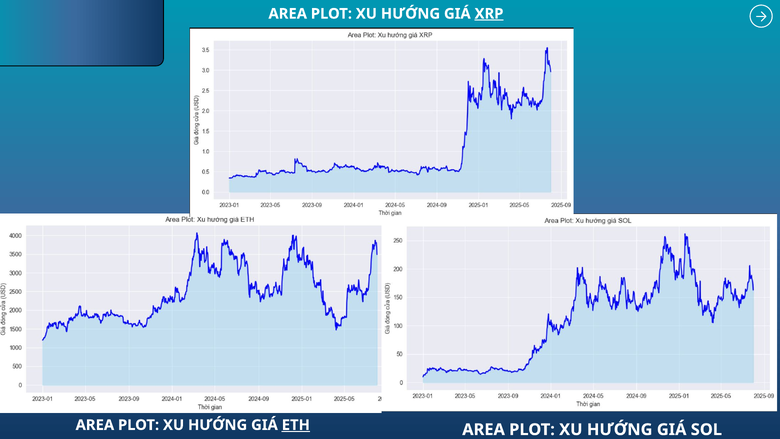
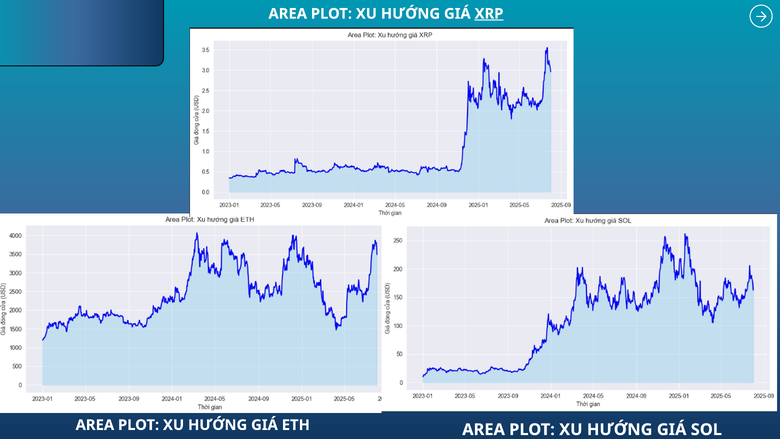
ETH underline: present -> none (296, 425)
